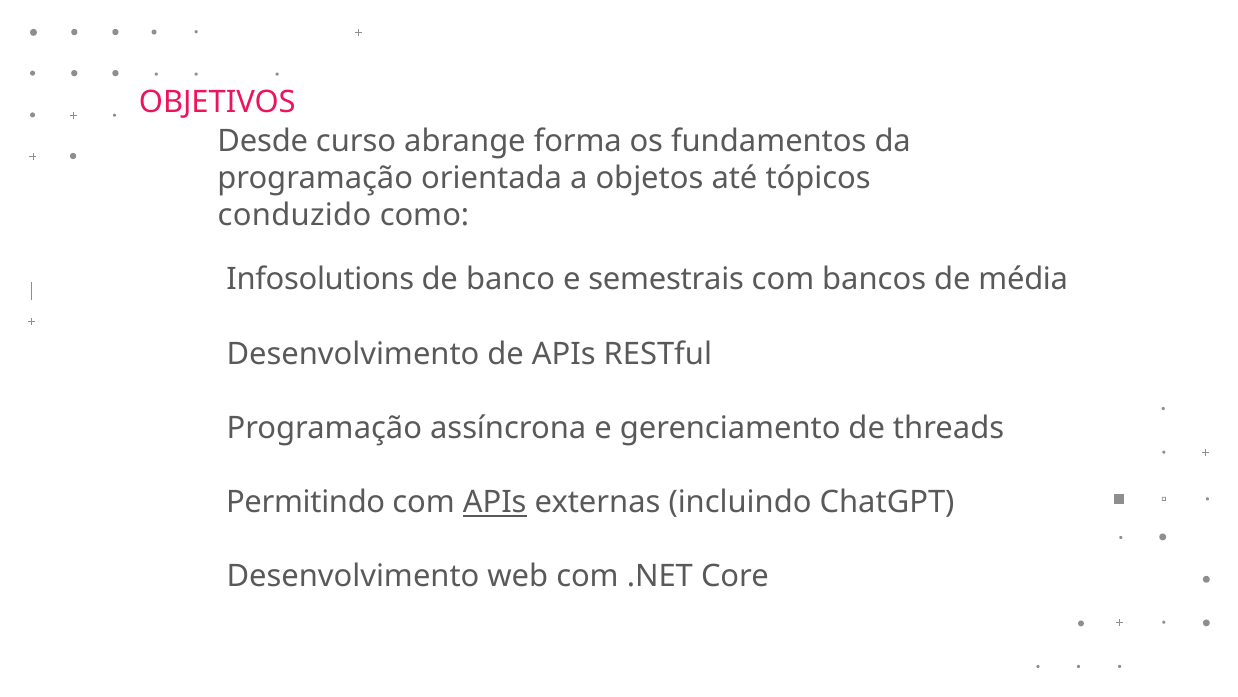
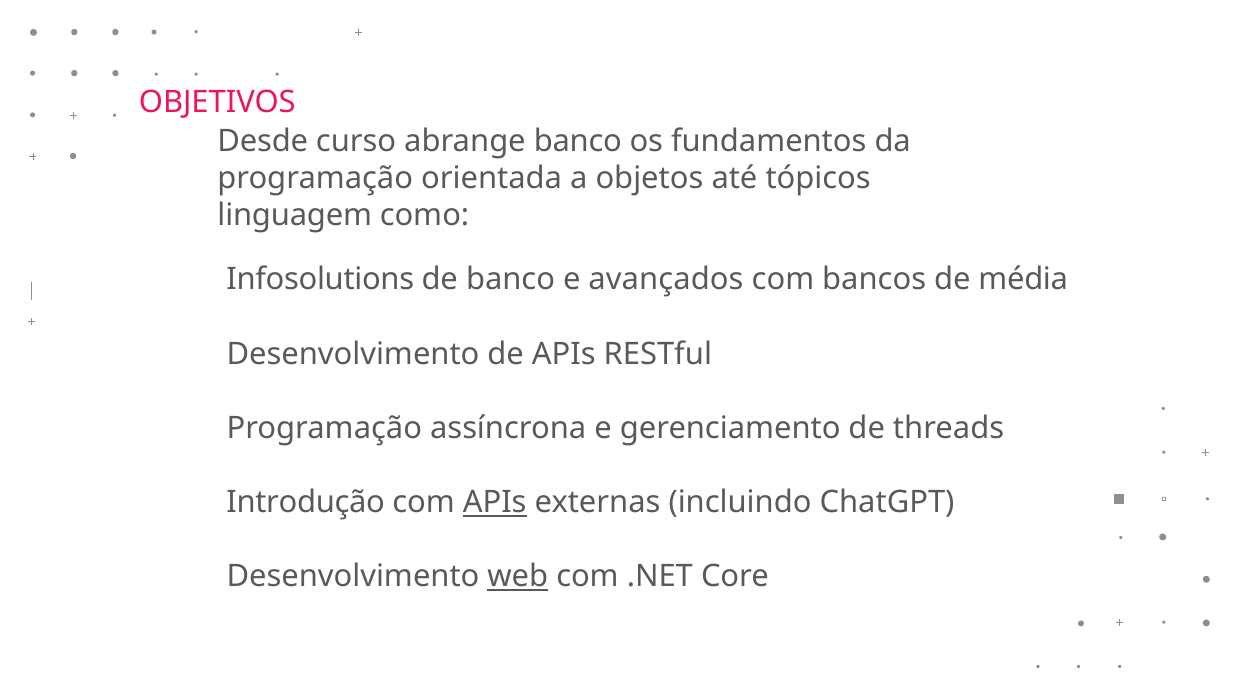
abrange forma: forma -> banco (578, 141)
conduzido: conduzido -> linguagem (295, 216)
semestrais: semestrais -> avançados (666, 280)
Permitindo: Permitindo -> Introdução (306, 502)
web underline: none -> present (518, 577)
